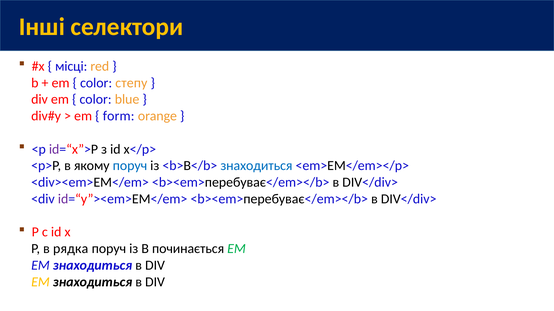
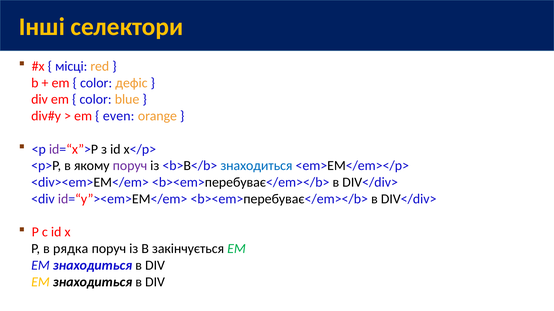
степу: степу -> дефіс (131, 83)
form: form -> even (119, 116)
поруч colour: blue -> purple (130, 166)
починається: починається -> закінчується (188, 249)
